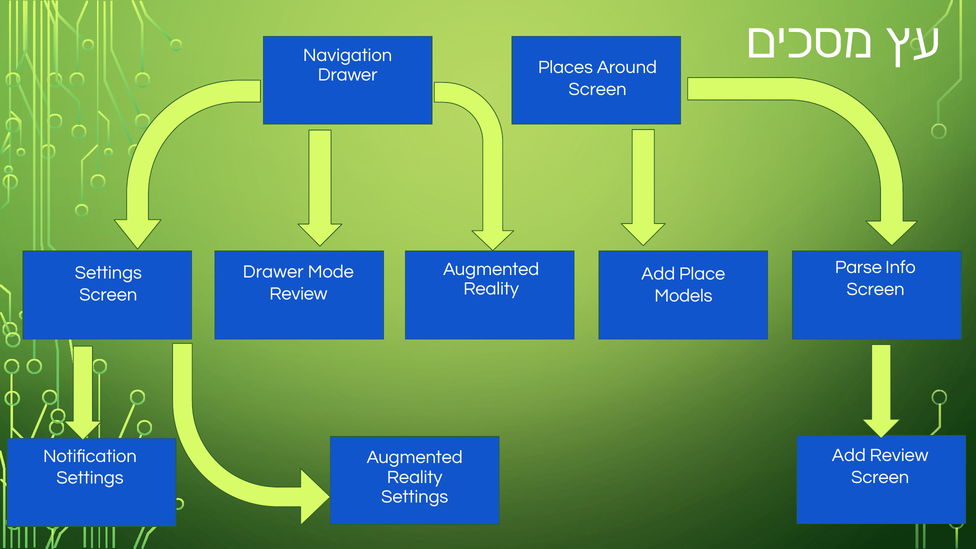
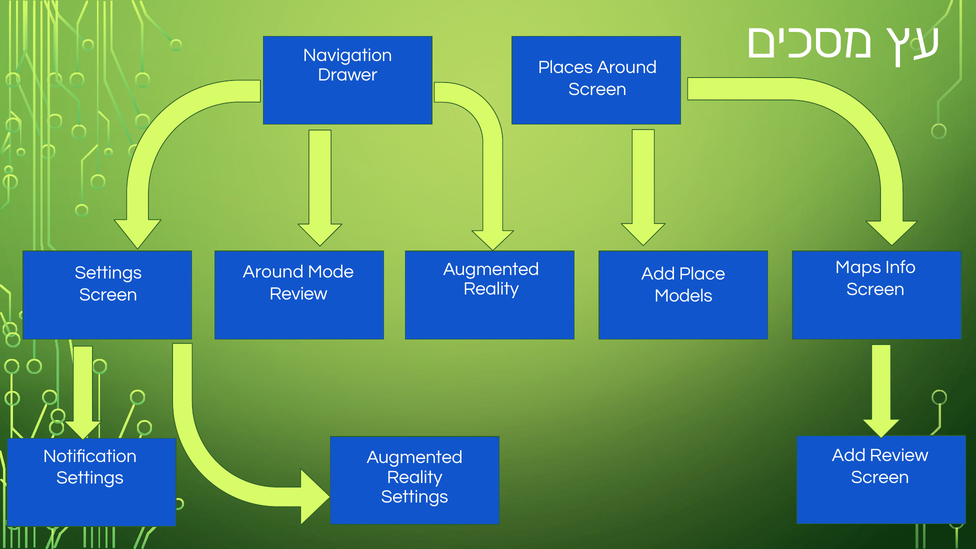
Parse: Parse -> Maps (858, 267)
Drawer: Drawer -> Around (273, 272)
